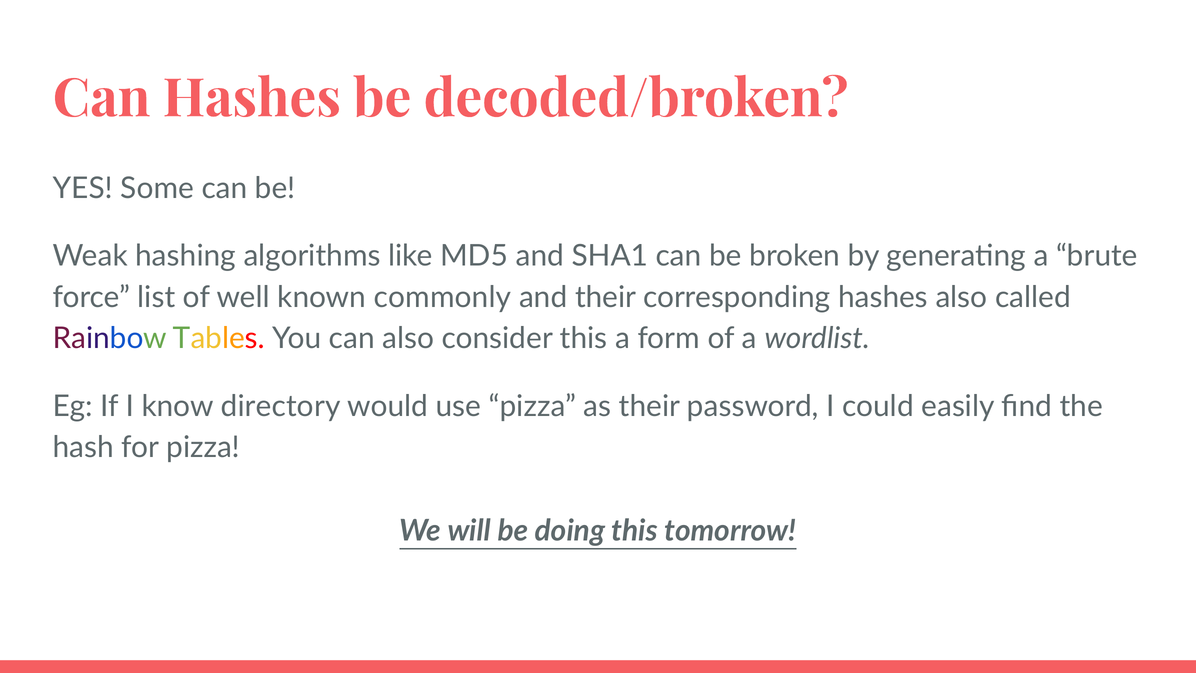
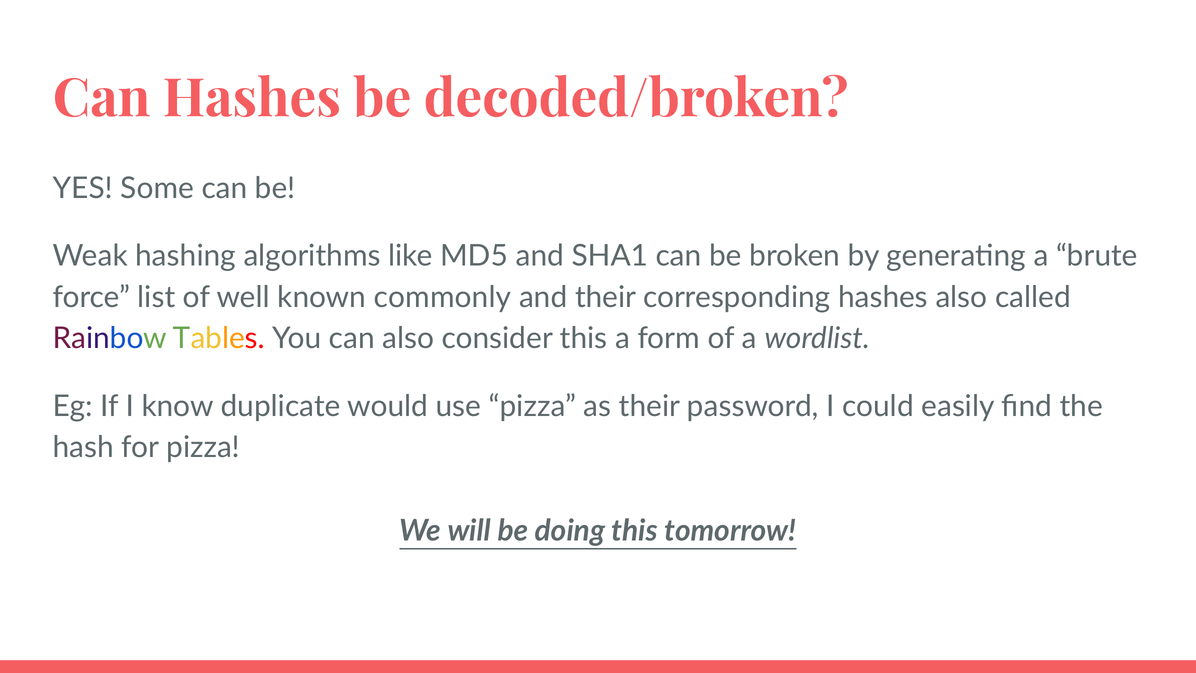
directory: directory -> duplicate (281, 406)
